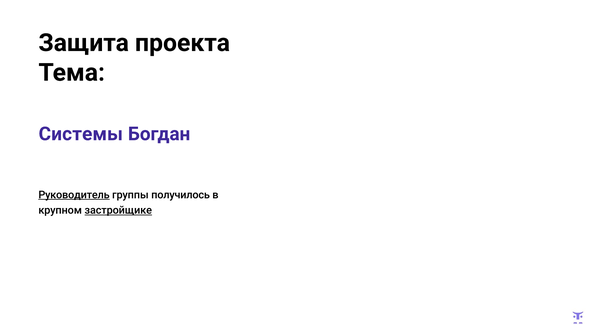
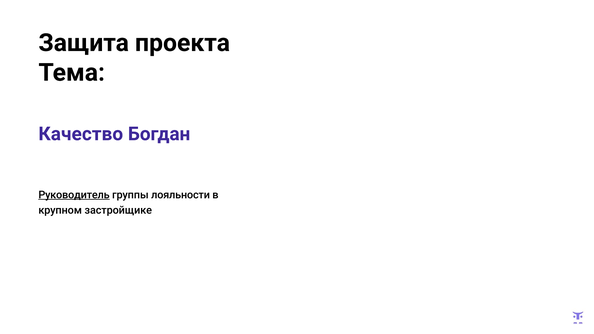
Системы: Системы -> Качество (81, 134)
получилось: получилось -> лояльности (181, 195)
застройщике underline: present -> none (118, 210)
